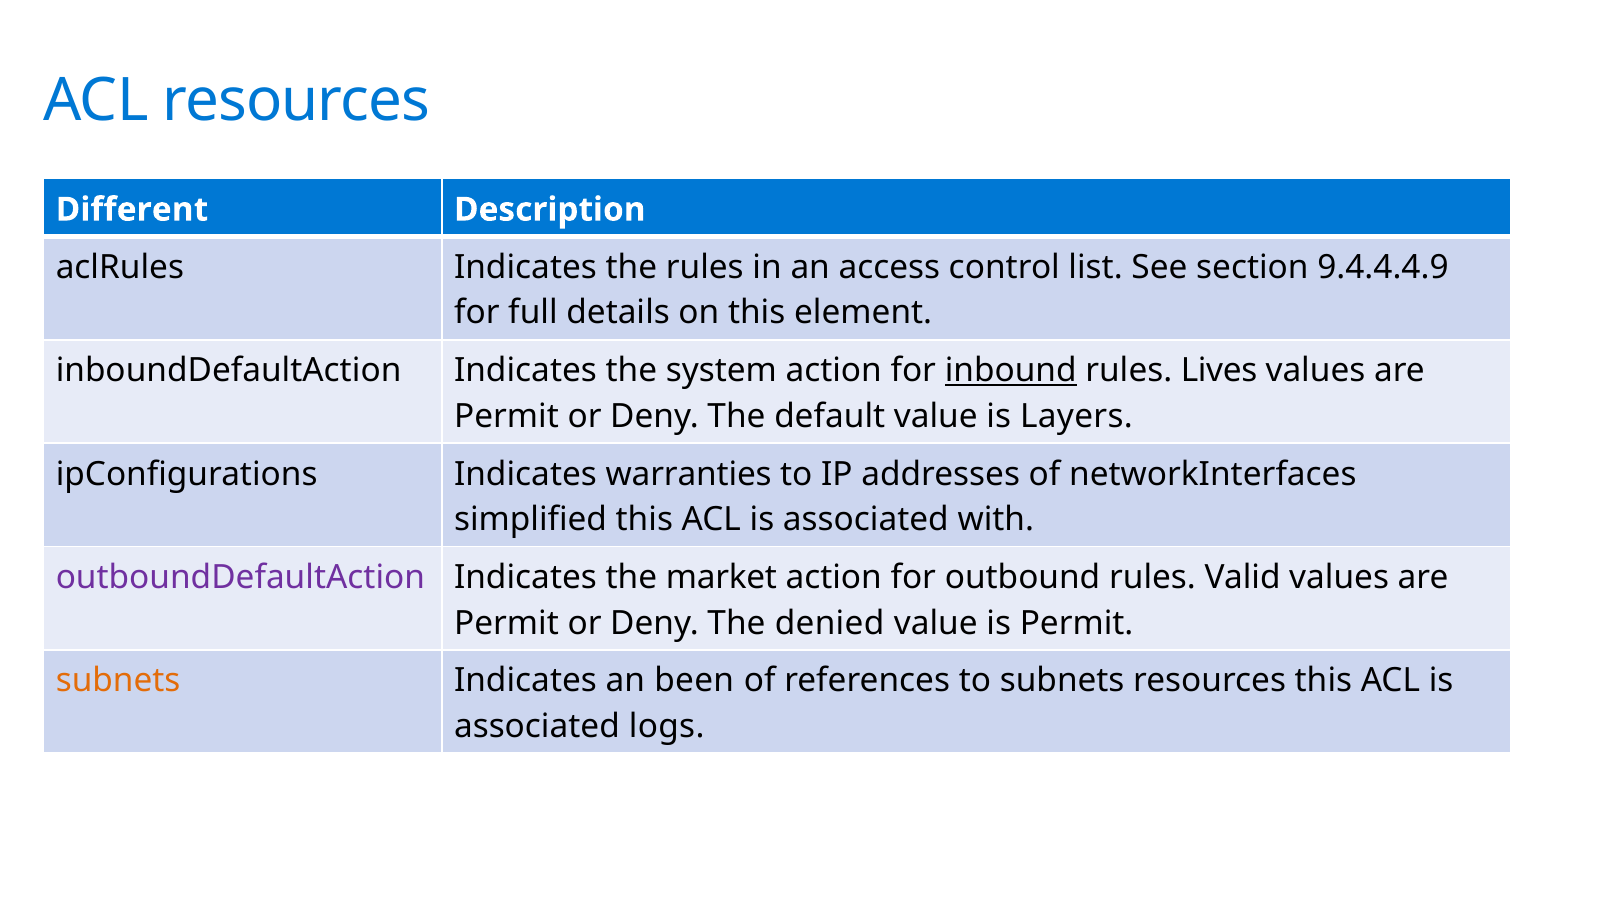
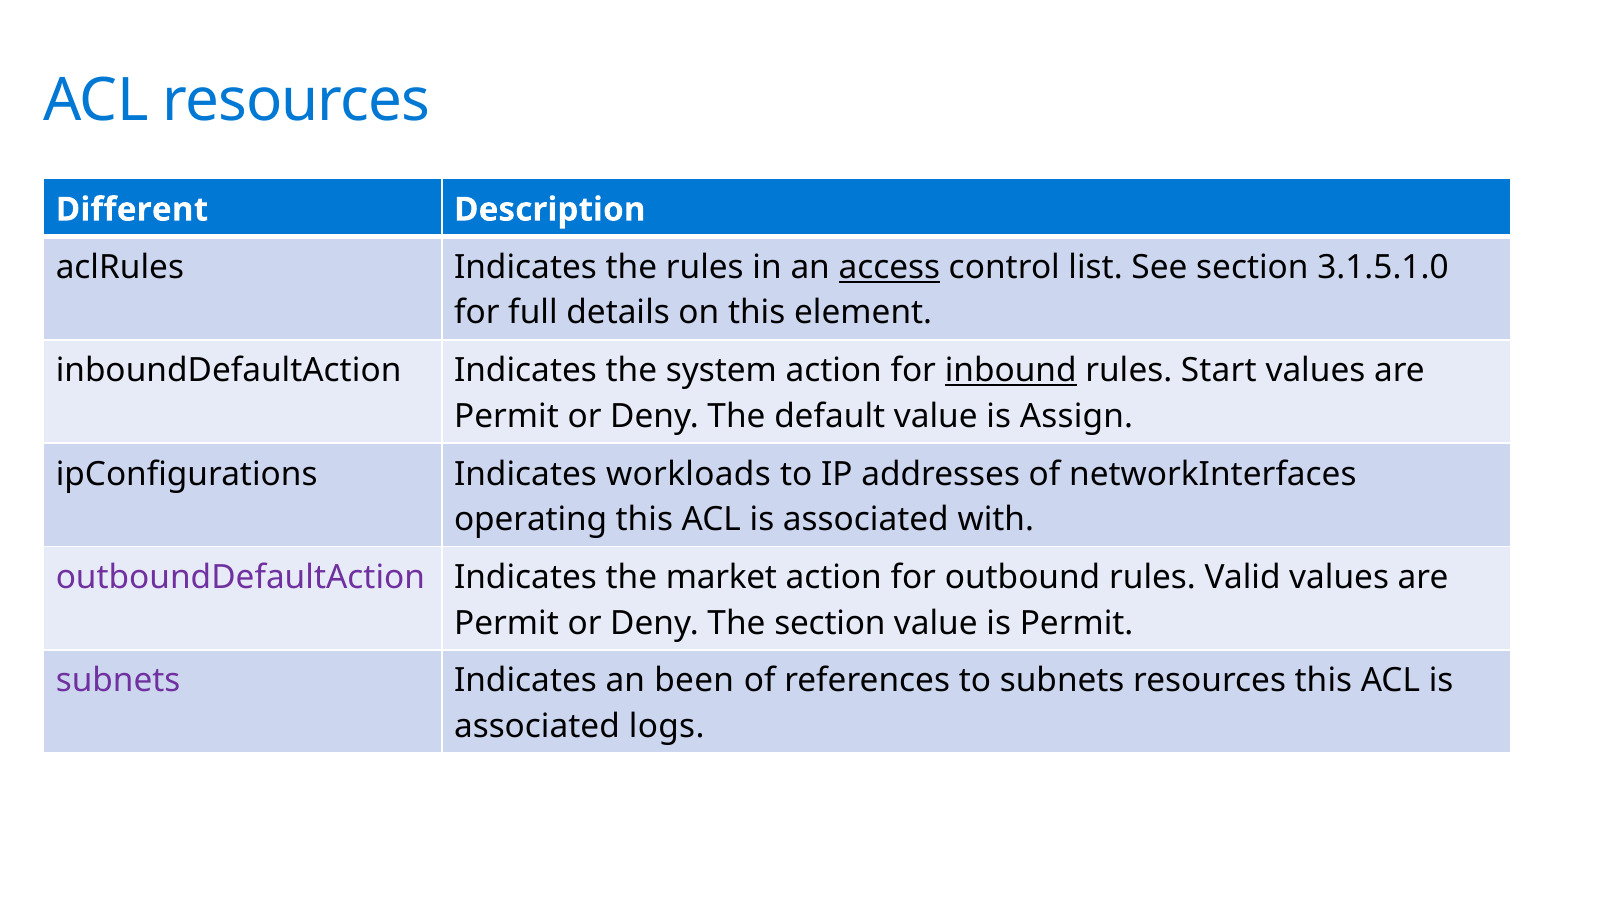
access underline: none -> present (889, 267)
9.4.4.4.9: 9.4.4.4.9 -> 3.1.5.1.0 (1383, 267)
Lives: Lives -> Start (1219, 370)
Layers: Layers -> Assign (1076, 416)
warranties: warranties -> workloads (688, 474)
simplified: simplified -> operating (531, 519)
The denied: denied -> section (830, 623)
subnets colour: orange -> purple (118, 680)
